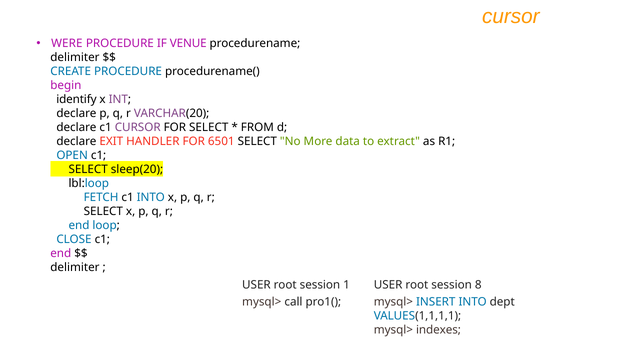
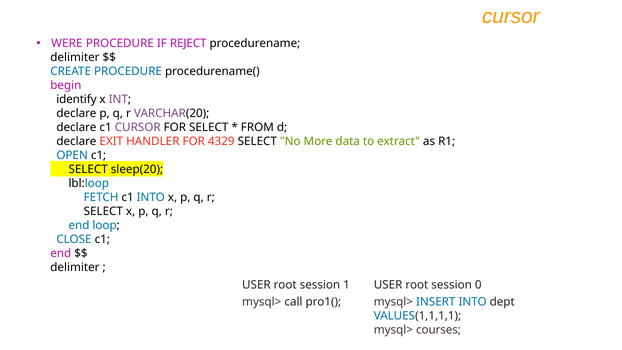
VENUE: VENUE -> REJECT (188, 43)
6501: 6501 -> 4329 (221, 141)
8: 8 -> 0 (478, 285)
indexes: indexes -> courses (438, 330)
